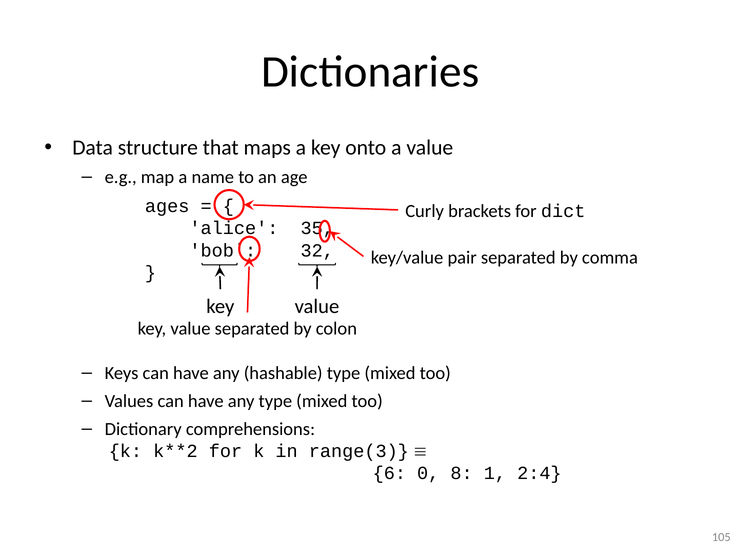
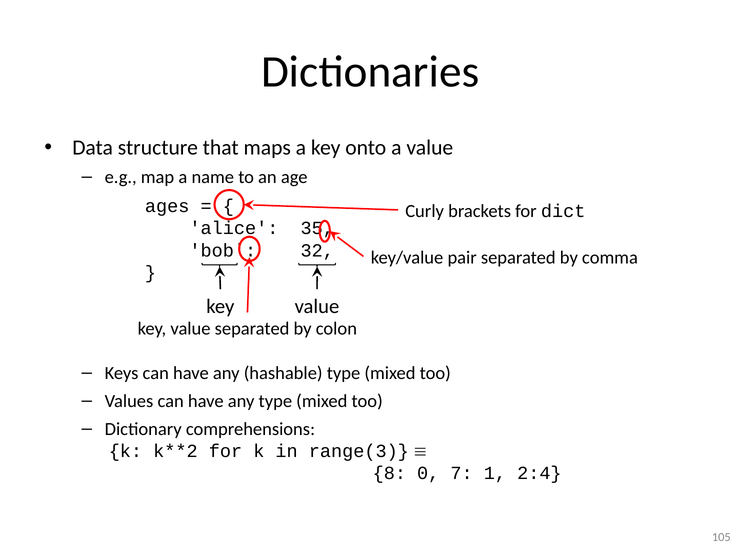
6: 6 -> 8 (389, 474)
8: 8 -> 7 (462, 474)
